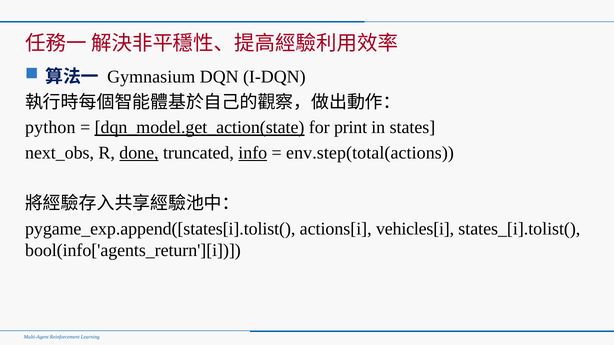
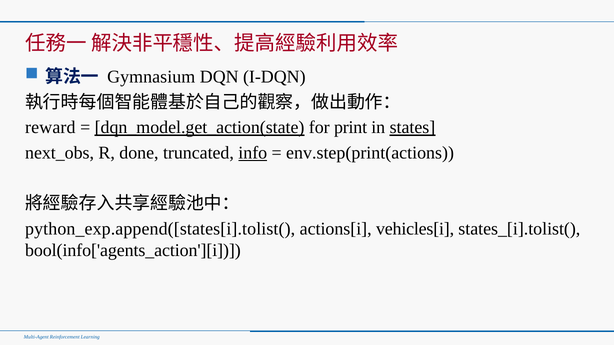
python: python -> reward (50, 128)
states underline: none -> present (412, 128)
done underline: present -> none (139, 153)
env.step(total(actions: env.step(total(actions -> env.step(print(actions (370, 153)
pygame_exp.append([states[i].tolist(: pygame_exp.append([states[i].tolist( -> python_exp.append([states[i].tolist( (160, 229)
bool(info['agents_return'][i: bool(info['agents_return'][i -> bool(info['agents_action'][i (133, 251)
